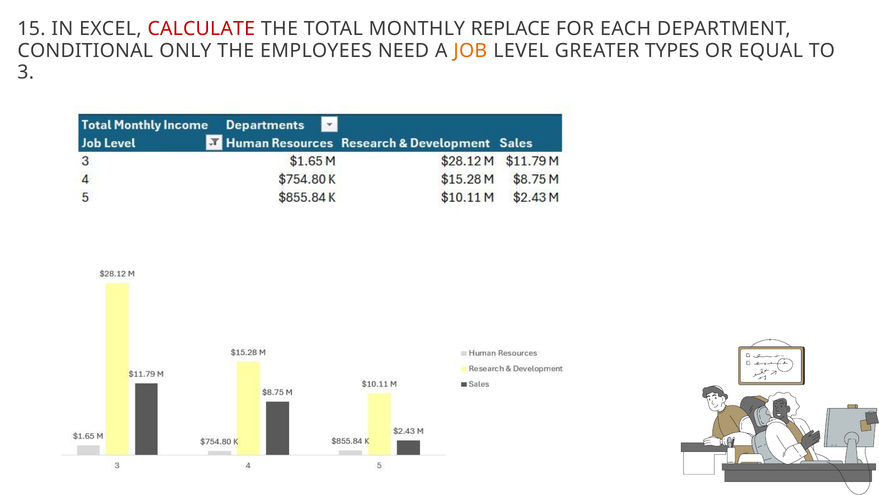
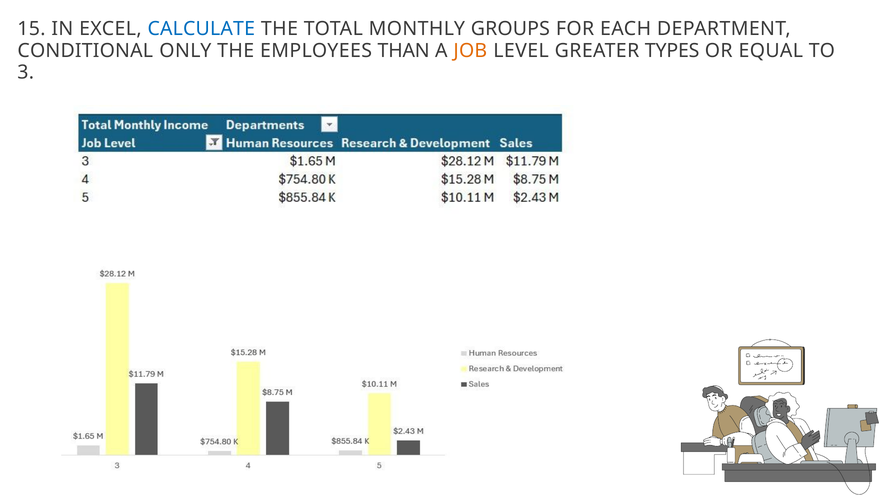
CALCULATE colour: red -> blue (201, 29)
REPLACE: REPLACE -> GROUPS (510, 29)
NEED: NEED -> THAN (404, 51)
